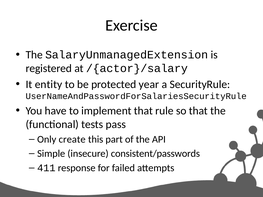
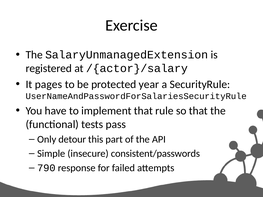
entity: entity -> pages (49, 84)
create: create -> detour (72, 139)
411: 411 -> 790 (46, 168)
